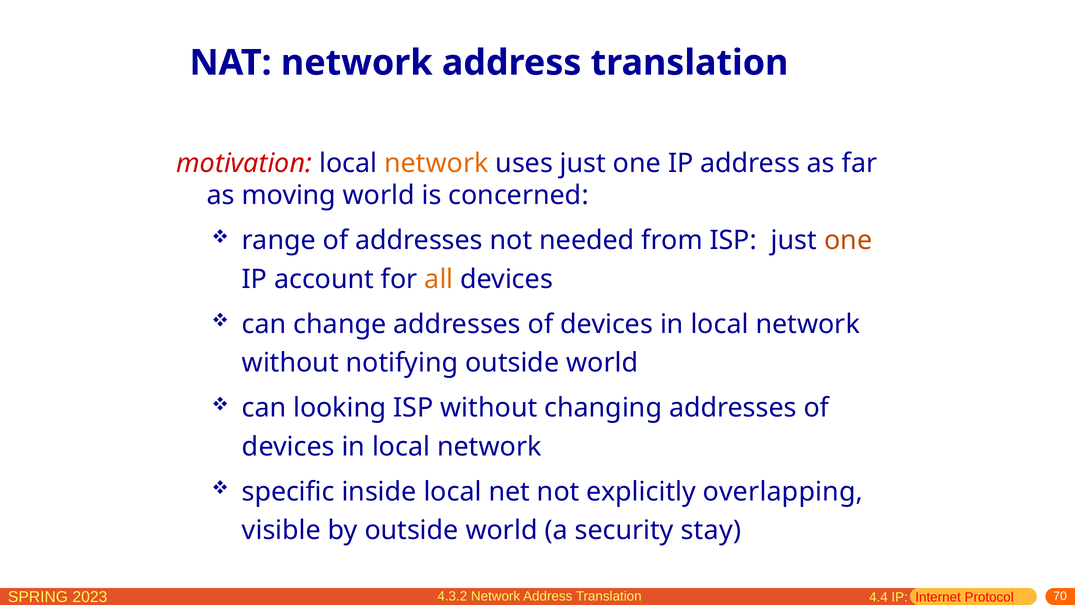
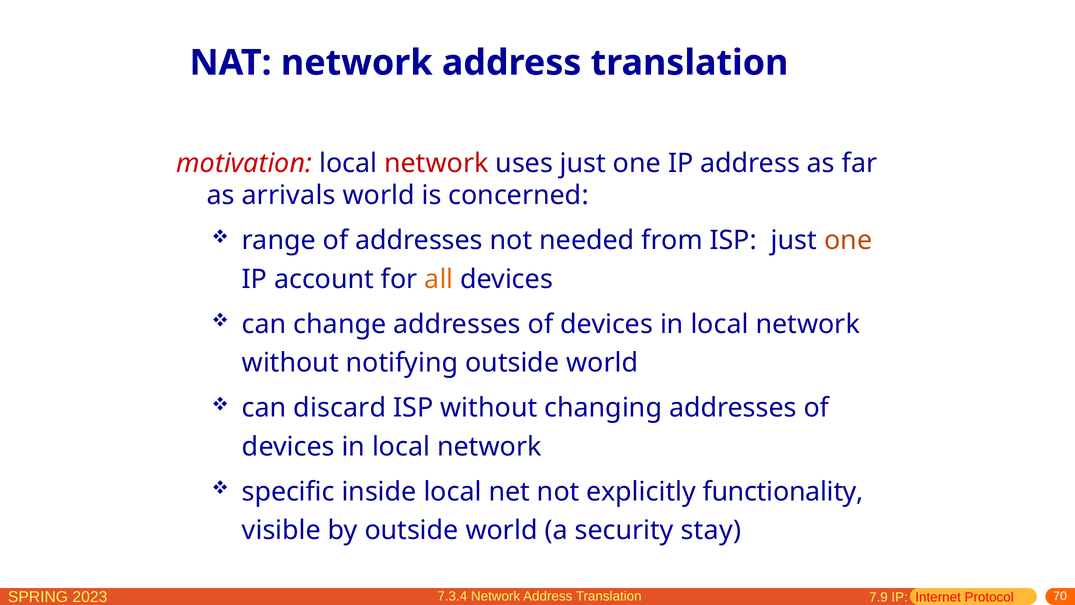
network colour: orange -> red (436, 163)
moving: moving -> arrivals (289, 195)
looking: looking -> discard (340, 408)
overlapping: overlapping -> functionality (783, 491)
4.3.2: 4.3.2 -> 7.3.4 (452, 596)
4.4: 4.4 -> 7.9 (879, 597)
